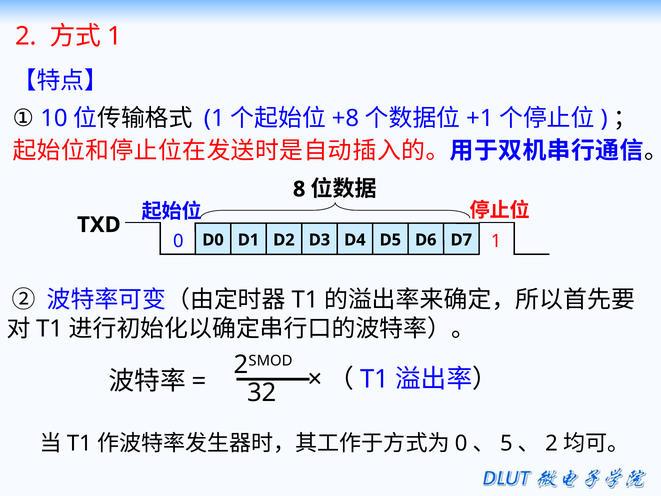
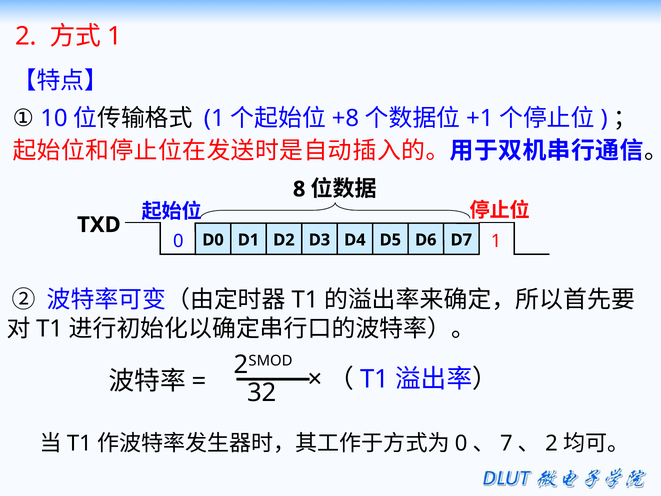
5: 5 -> 7 (506, 443)
